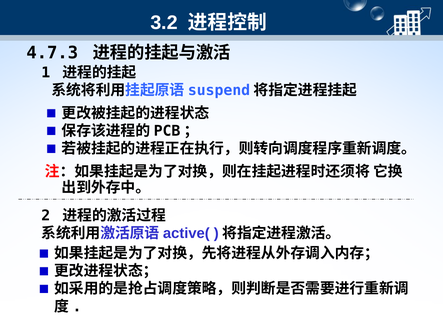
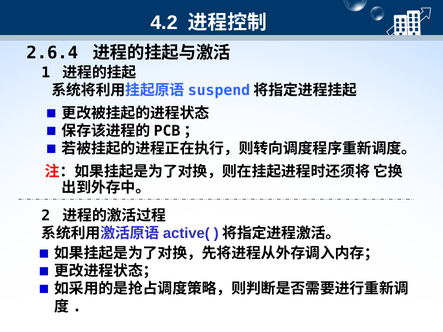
3.2: 3.2 -> 4.2 (164, 23)
4.7.3: 4.7.3 -> 2.6.4 (52, 53)
